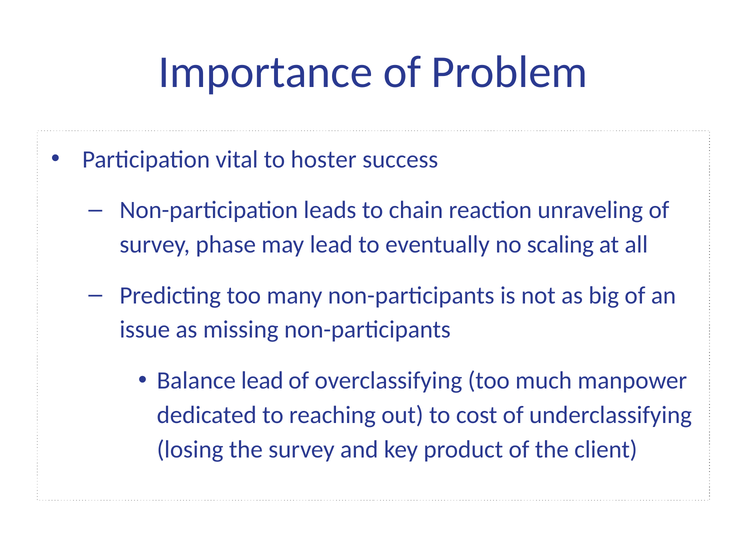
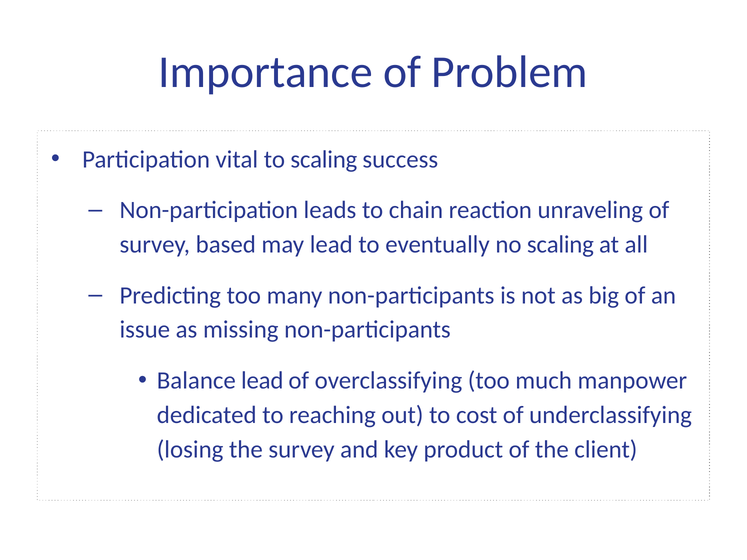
to hoster: hoster -> scaling (324, 159)
phase: phase -> based (226, 245)
